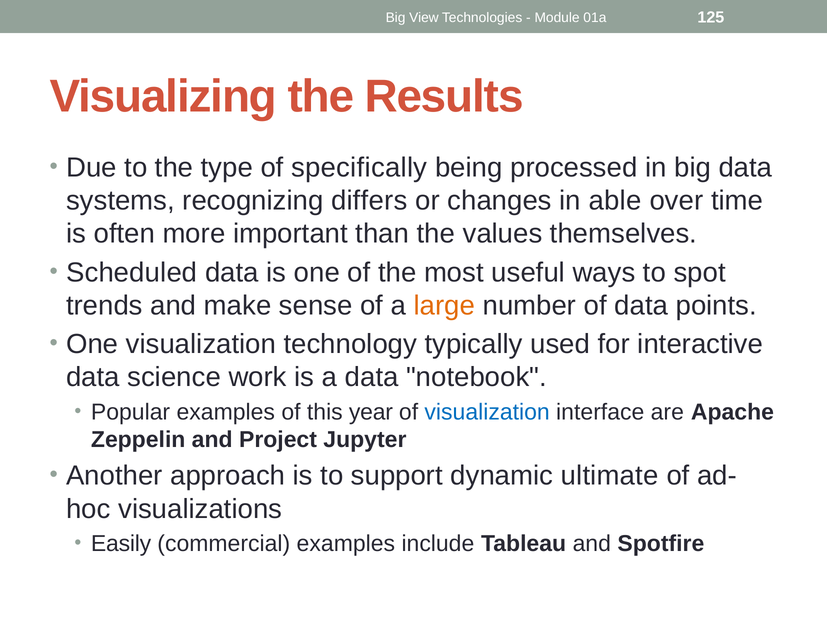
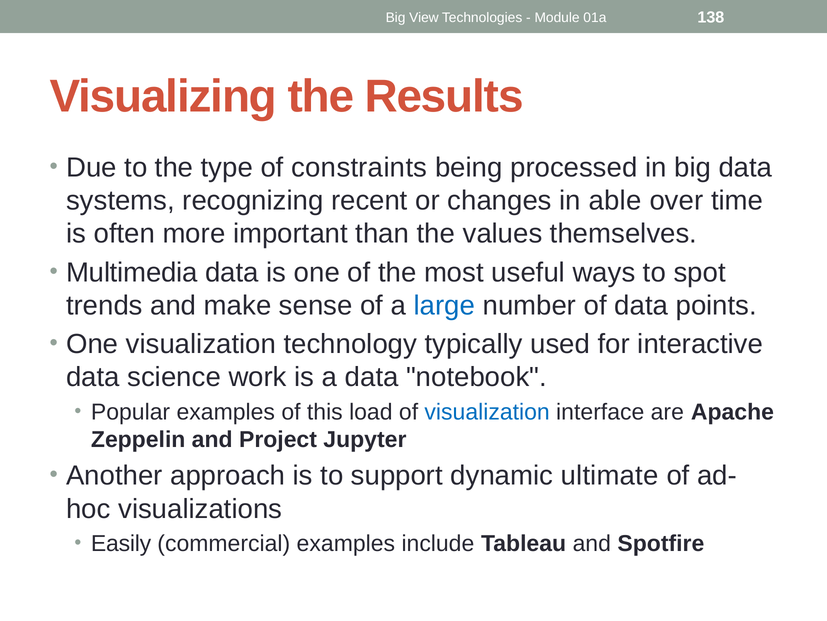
125: 125 -> 138 (711, 18)
specifically: specifically -> constraints (359, 167)
differs: differs -> recent (369, 200)
Scheduled: Scheduled -> Multimedia (132, 272)
large colour: orange -> blue (444, 305)
year: year -> load (371, 411)
